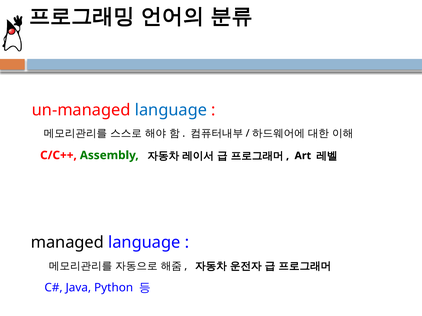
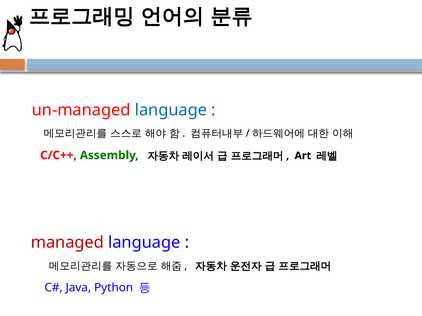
managed colour: black -> red (67, 243)
